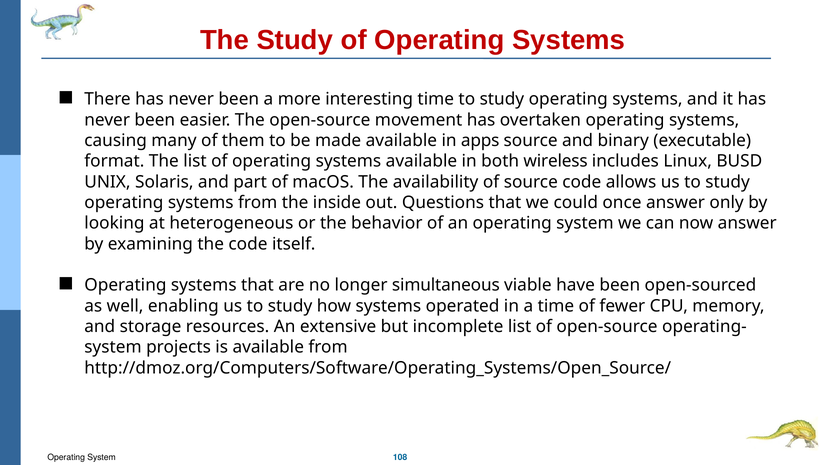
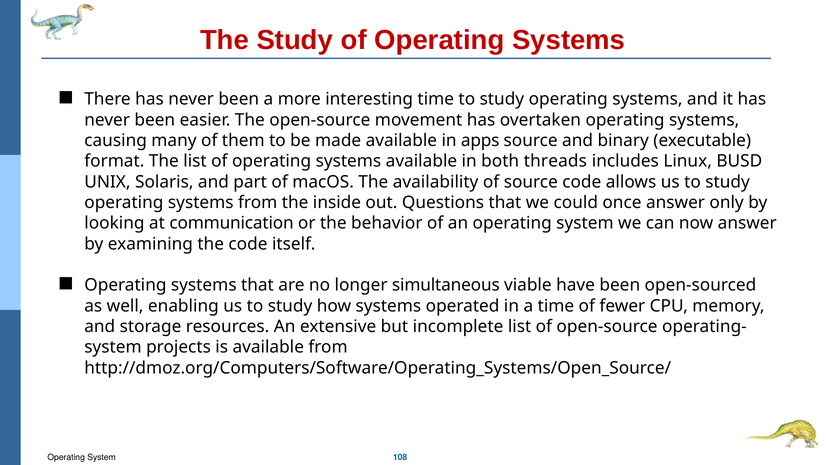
wireless: wireless -> threads (555, 161)
heterogeneous: heterogeneous -> communication (232, 223)
